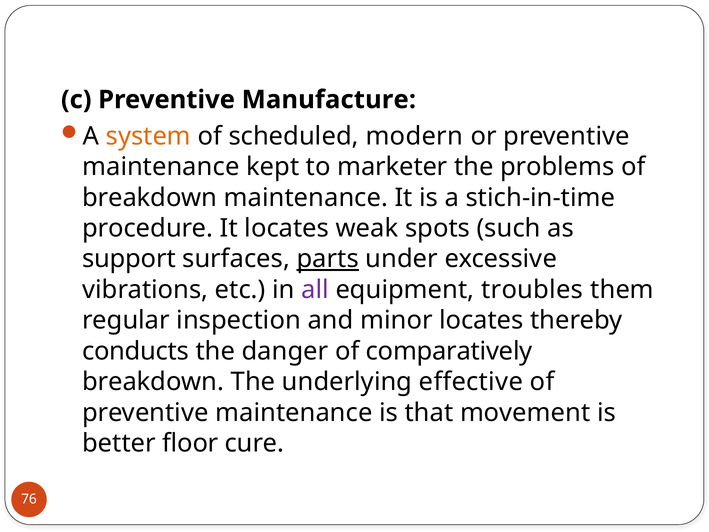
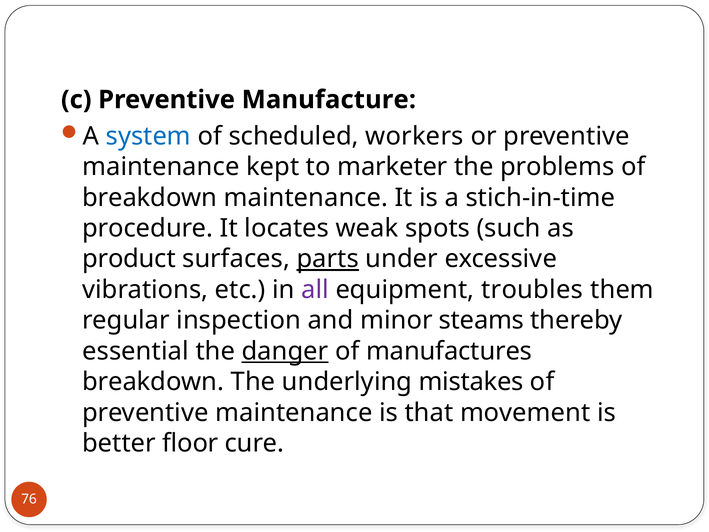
system colour: orange -> blue (148, 136)
modern: modern -> workers (414, 136)
support: support -> product (129, 259)
minor locates: locates -> steams (481, 320)
conducts: conducts -> essential (135, 351)
danger underline: none -> present (285, 351)
comparatively: comparatively -> manufactures (449, 351)
effective: effective -> mistakes (471, 382)
